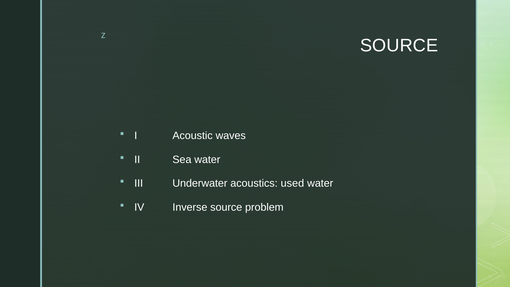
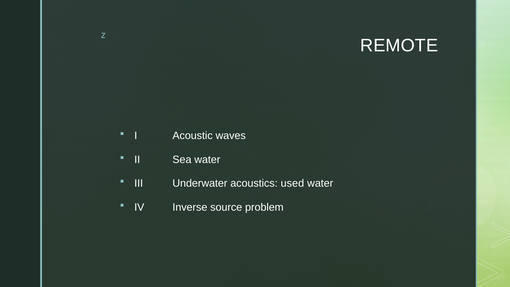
SOURCE: SOURCE -> REMOTE (399, 45)
